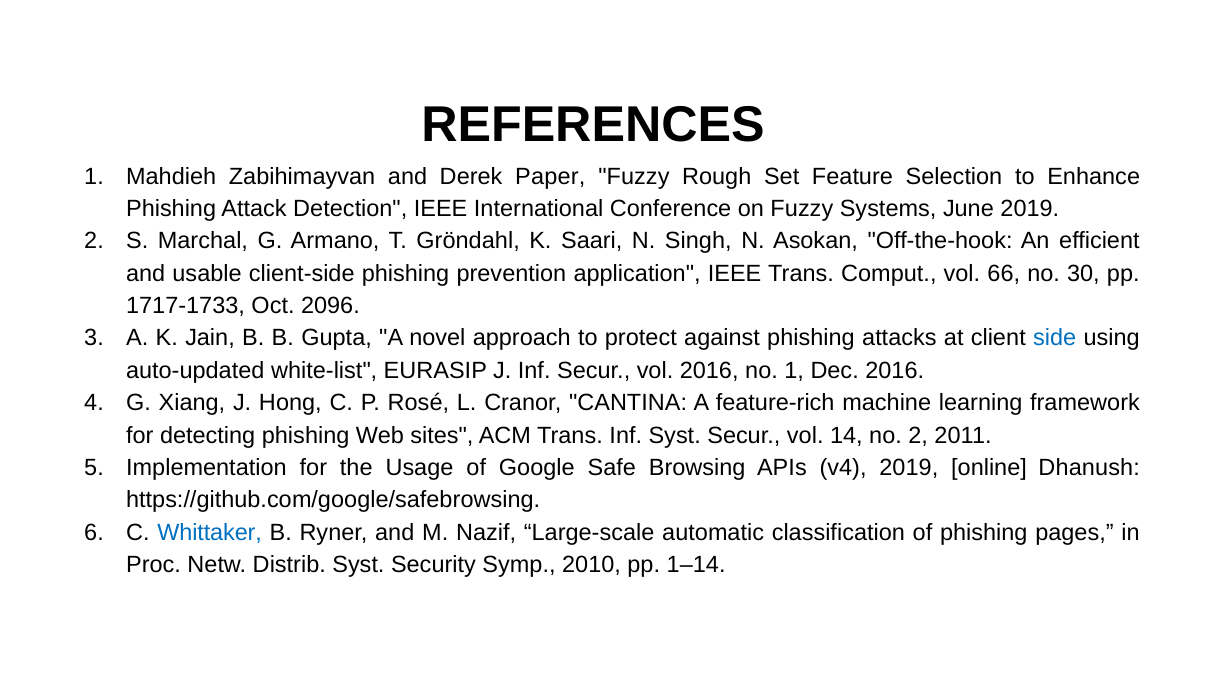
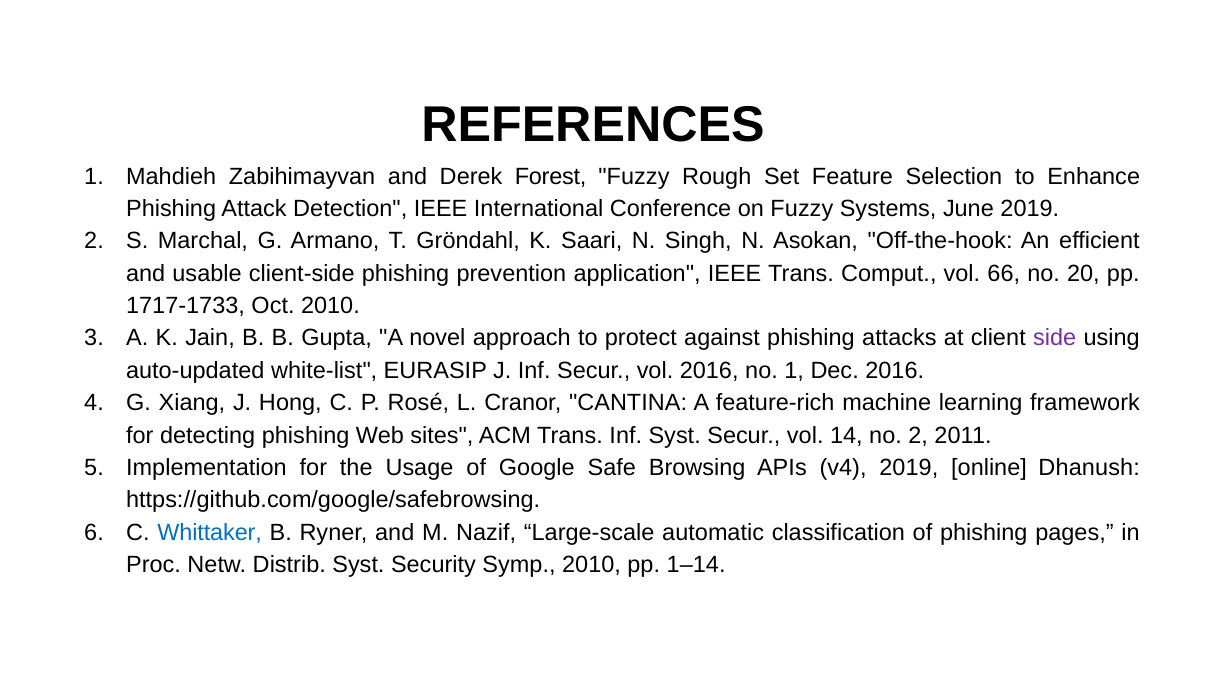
Paper: Paper -> Forest (551, 176)
30: 30 -> 20 (1083, 273)
Oct 2096: 2096 -> 2010 (330, 306)
side colour: blue -> purple (1055, 338)
